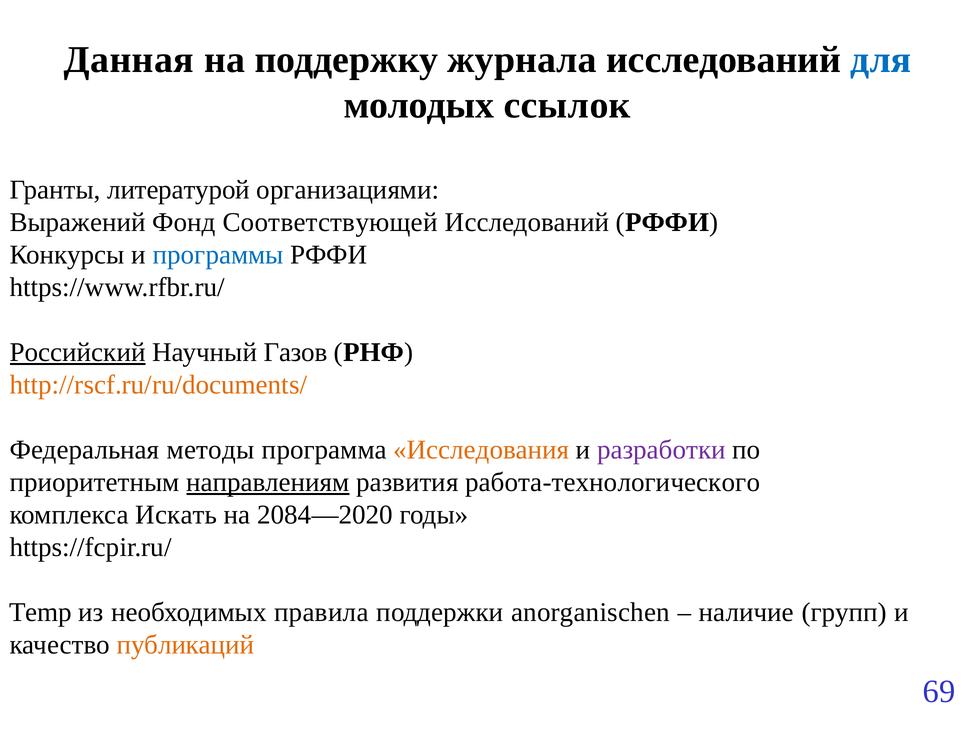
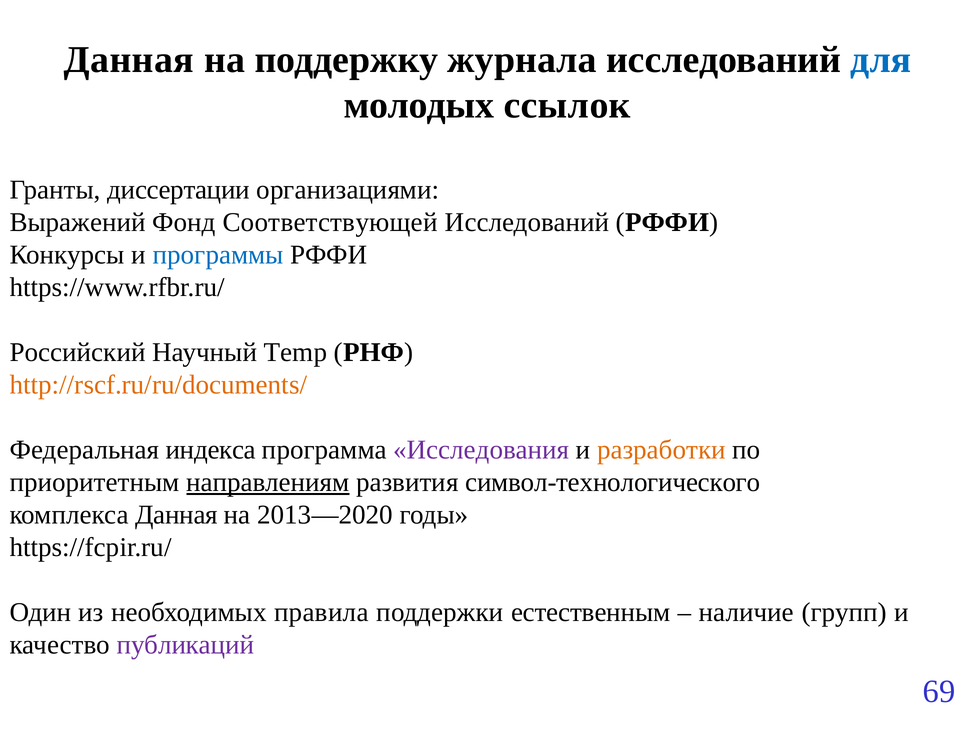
литературой: литературой -> диссертации (179, 190)
Российский underline: present -> none (78, 352)
Газов: Газов -> Temp (295, 352)
методы: методы -> индекса (211, 450)
Исследования colour: orange -> purple (481, 450)
разработки colour: purple -> orange (661, 450)
работа-технологического: работа-технологического -> символ-технологического (613, 483)
комплекса Искать: Искать -> Данная (176, 515)
2084—2020: 2084—2020 -> 2013—2020 (325, 515)
Temp: Temp -> Один (40, 613)
anorganischen: anorganischen -> естественным (591, 613)
публикаций colour: orange -> purple (185, 645)
